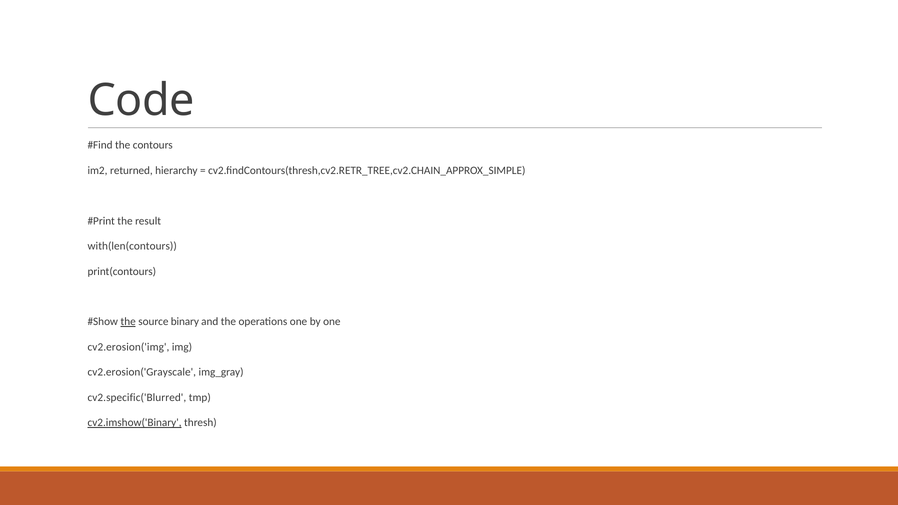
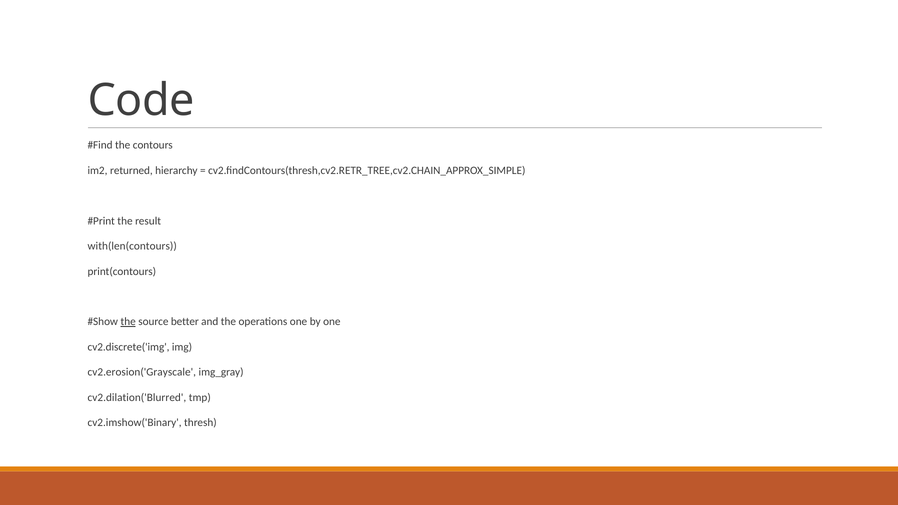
binary: binary -> better (185, 322)
cv2.erosion('img: cv2.erosion('img -> cv2.discrete('img (129, 347)
cv2.specific('Blurred: cv2.specific('Blurred -> cv2.dilation('Blurred (137, 397)
cv2.imshow('Binary underline: present -> none (135, 423)
